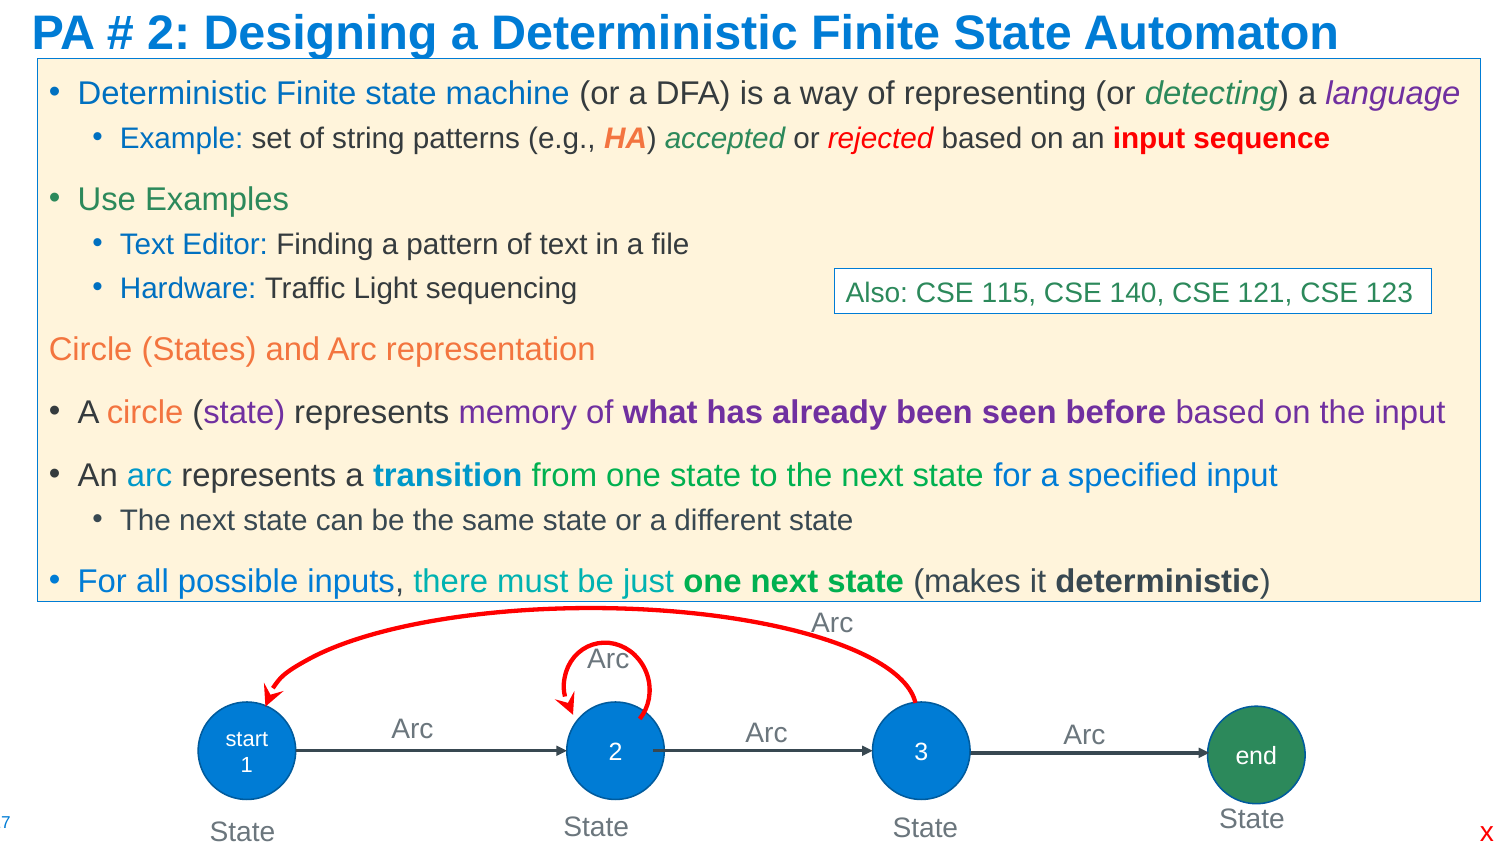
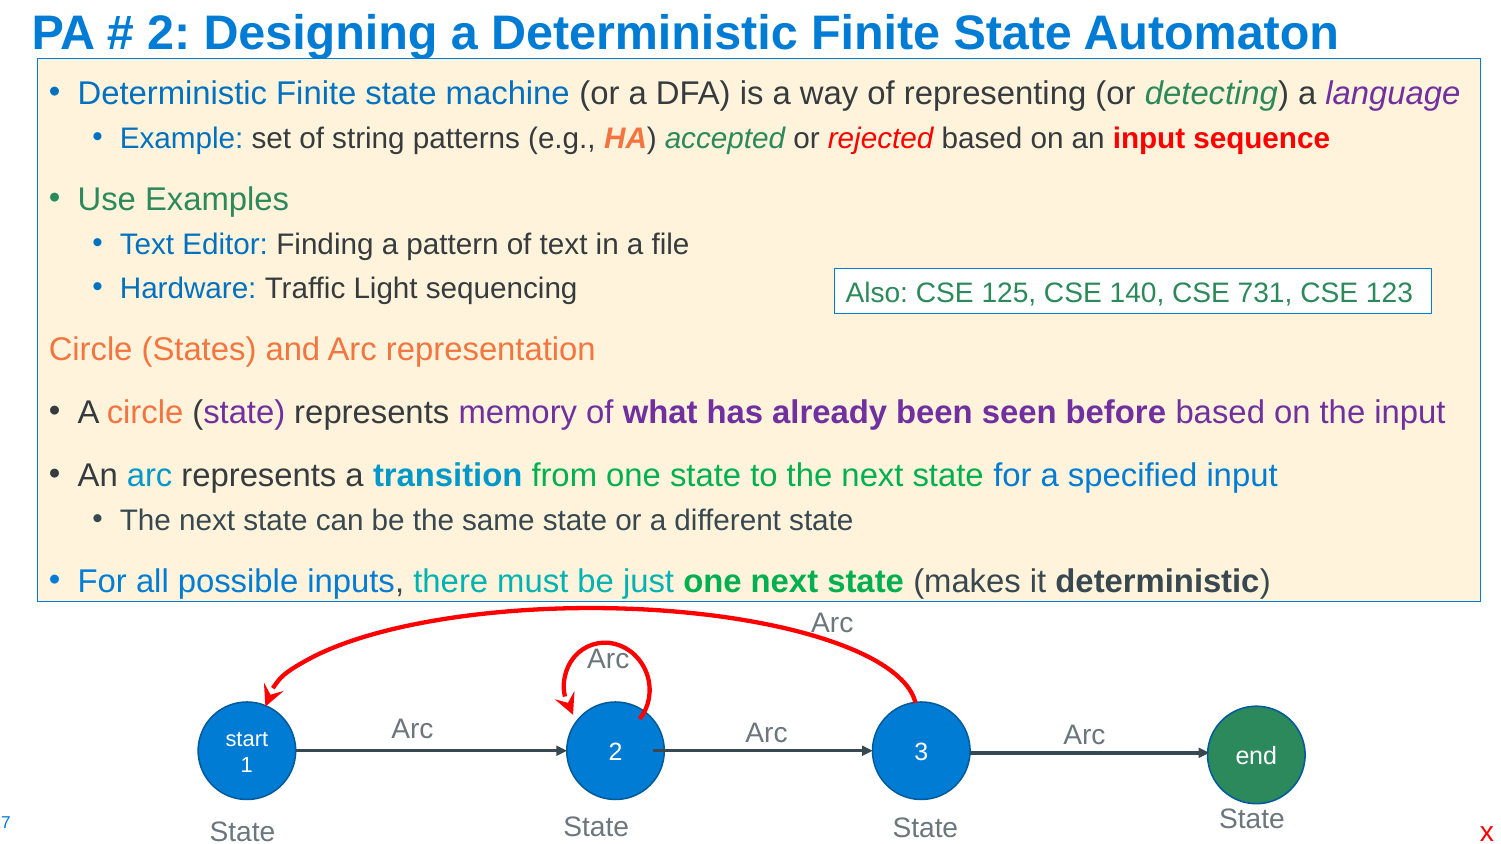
115: 115 -> 125 (1009, 293)
121: 121 -> 731 (1265, 293)
